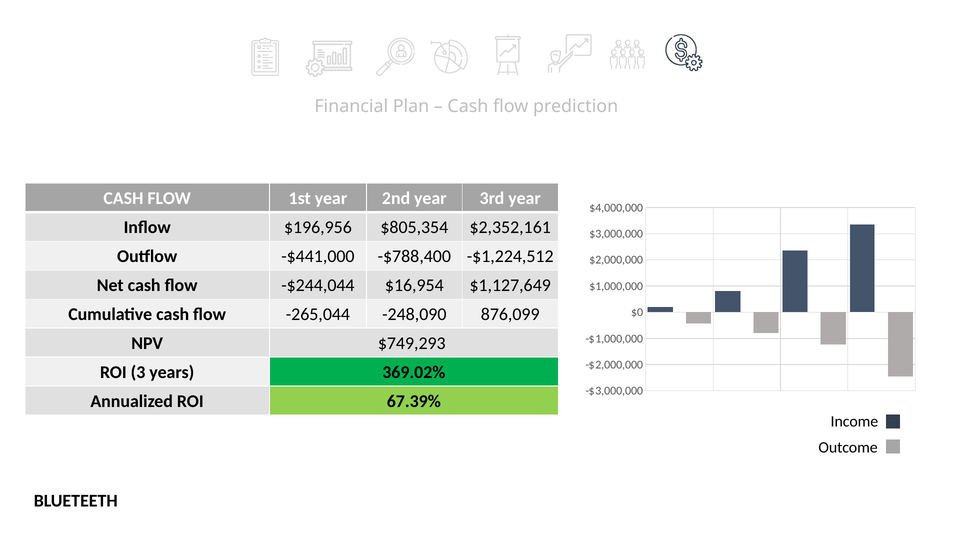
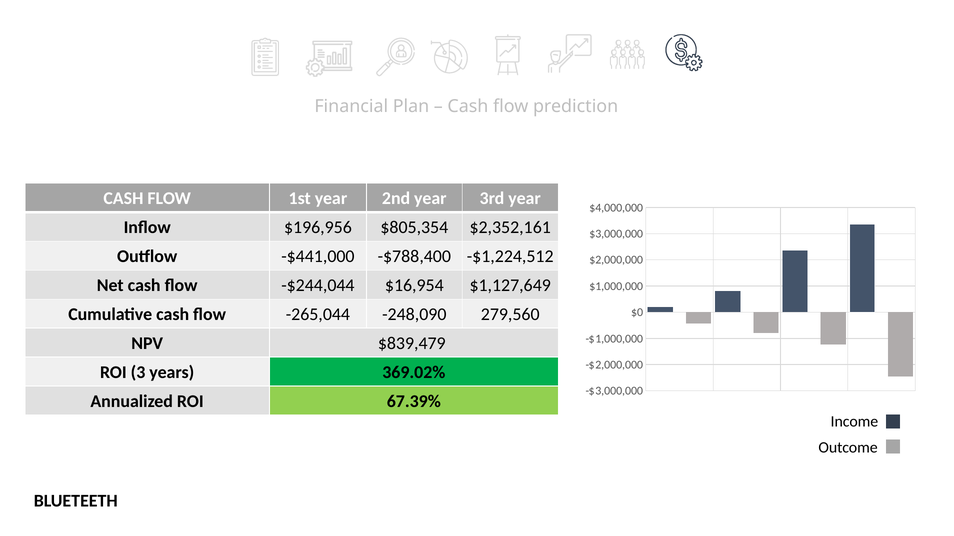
876,099: 876,099 -> 279,560 (510, 315)
$749,293: $749,293 -> $839,479 (412, 344)
